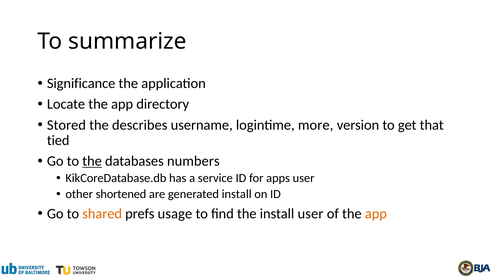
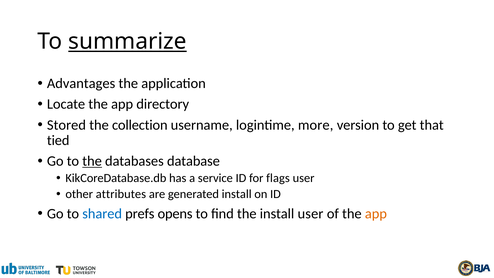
summarize underline: none -> present (127, 41)
Significance: Significance -> Advantages (81, 83)
describes: describes -> collection (140, 125)
numbers: numbers -> database (193, 161)
apps: apps -> flags (278, 178)
shortened: shortened -> attributes (121, 194)
shared colour: orange -> blue (102, 214)
usage: usage -> opens (175, 214)
